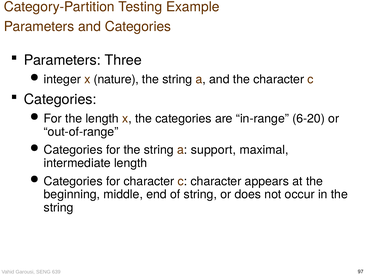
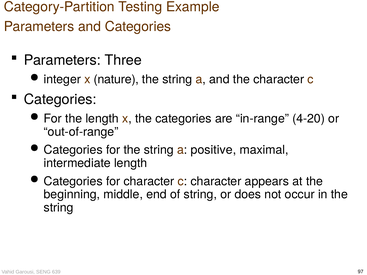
6-20: 6-20 -> 4-20 (309, 119)
support: support -> positive (213, 150)
